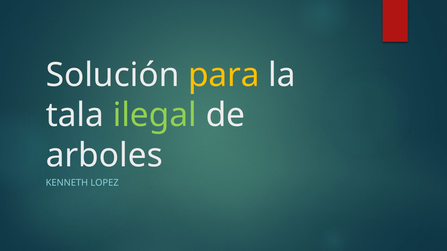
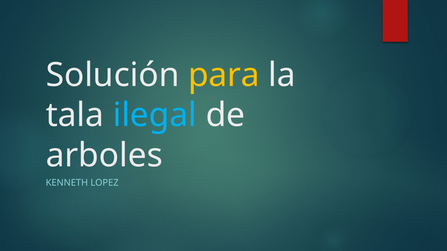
ilegal colour: light green -> light blue (155, 115)
